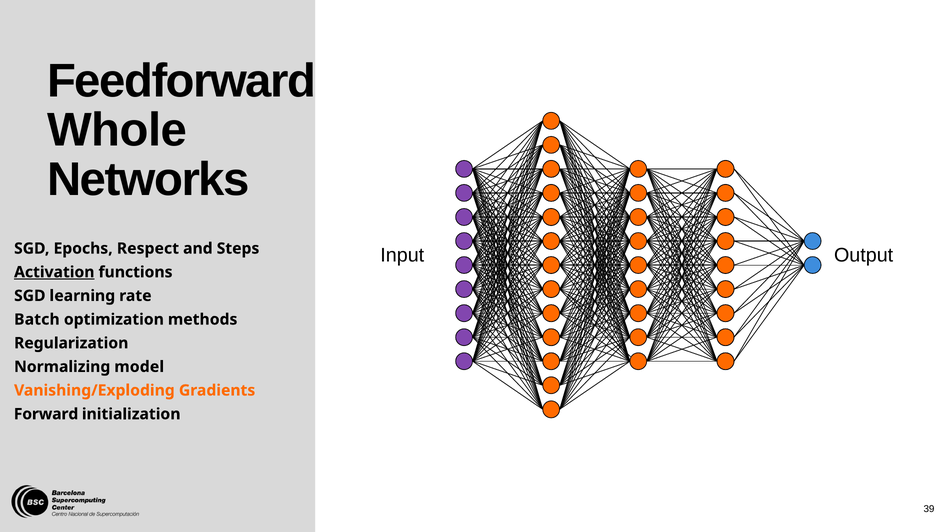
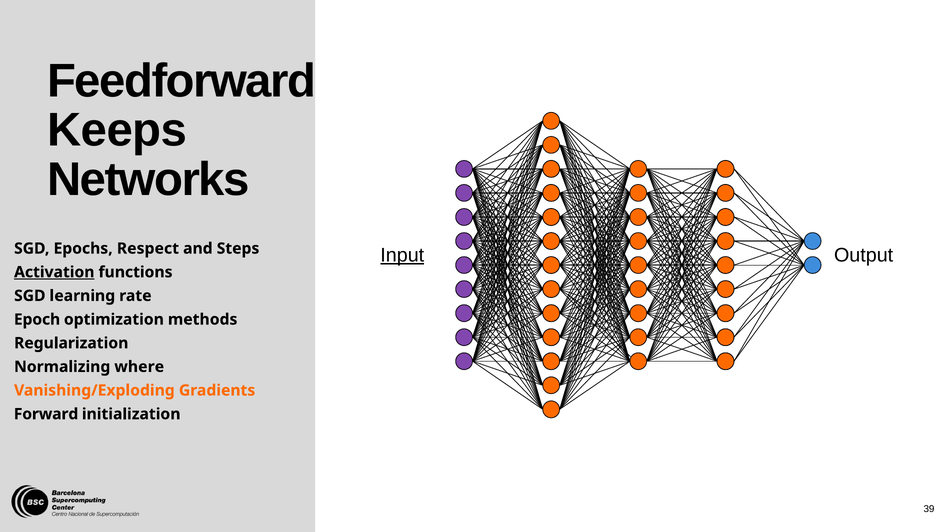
Whole: Whole -> Keeps (117, 130)
Input underline: none -> present (402, 255)
Batch: Batch -> Epoch (37, 320)
model: model -> where (139, 367)
